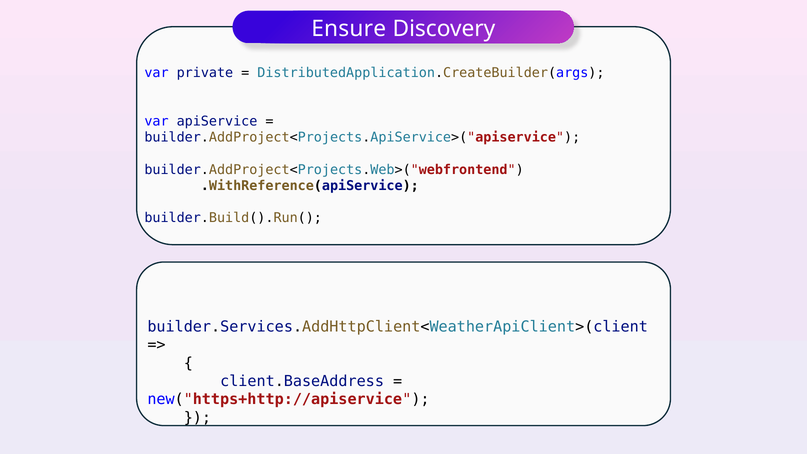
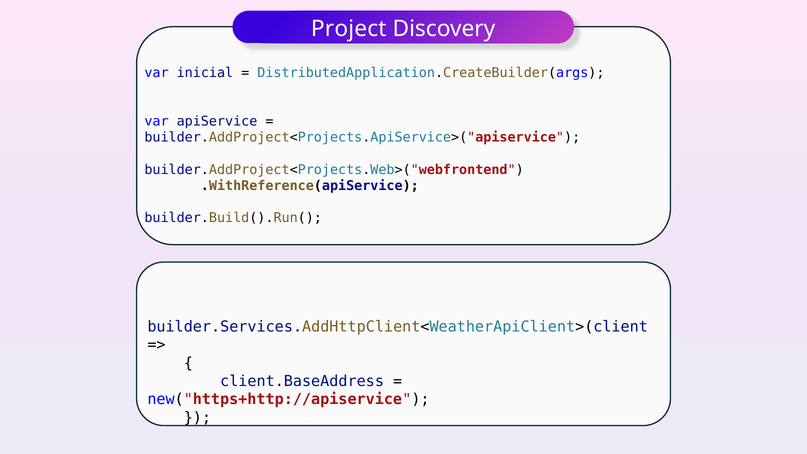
Ensure: Ensure -> Project (349, 29)
private: private -> inicial (205, 73)
